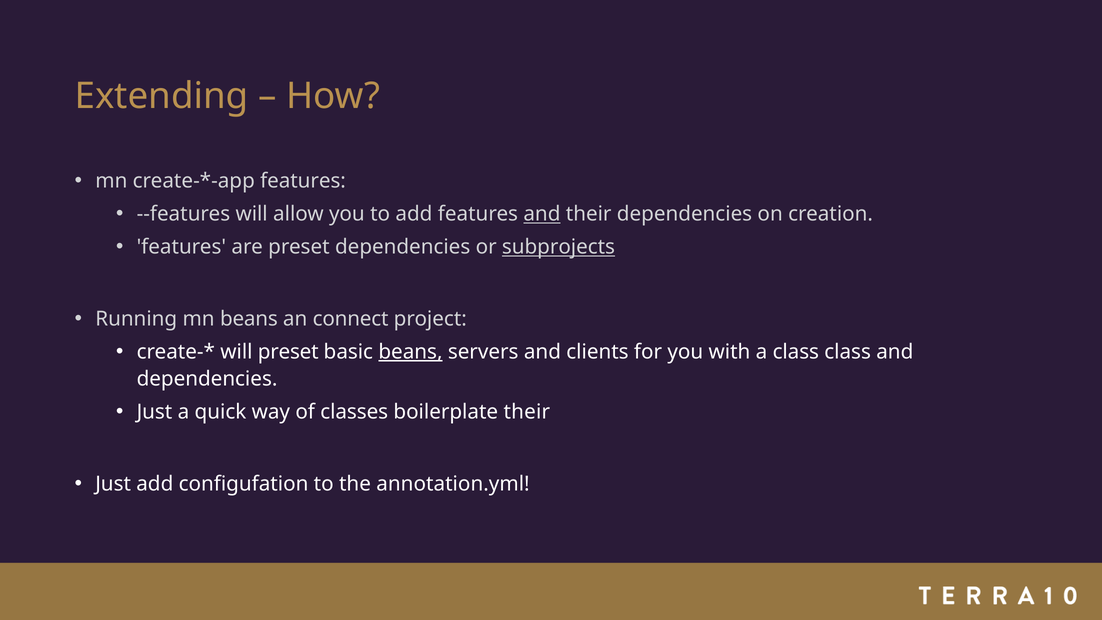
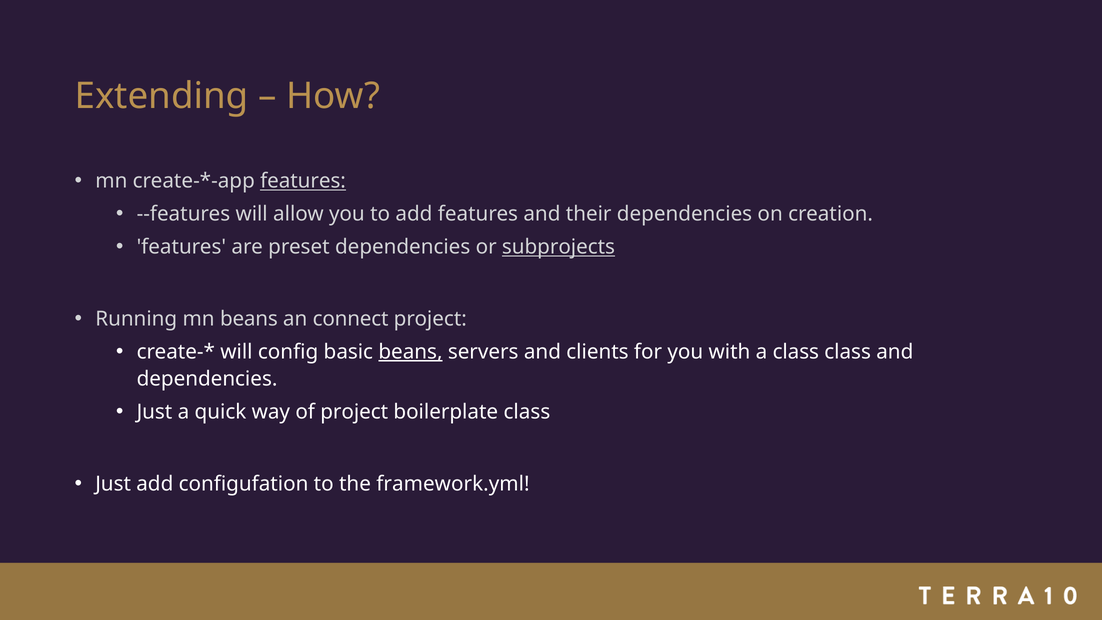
features underline: none -> present (303, 181)
and underline: present -> none (542, 214)
will preset: preset -> config (288, 352)
of classes: classes -> project (354, 412)
boilerplate their: their -> class (527, 412)
annotation.yml: annotation.yml -> framework.yml (453, 484)
